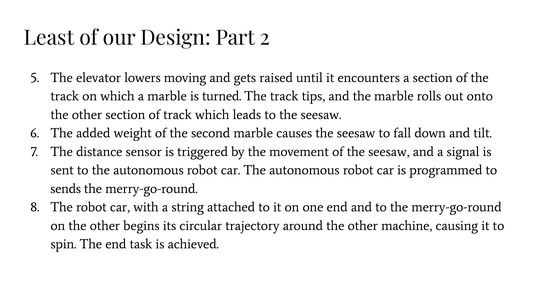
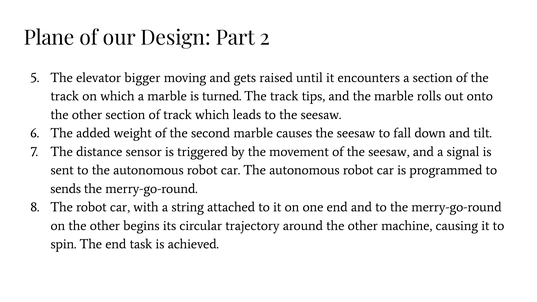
Least: Least -> Plane (49, 38)
lowers: lowers -> bigger (142, 78)
